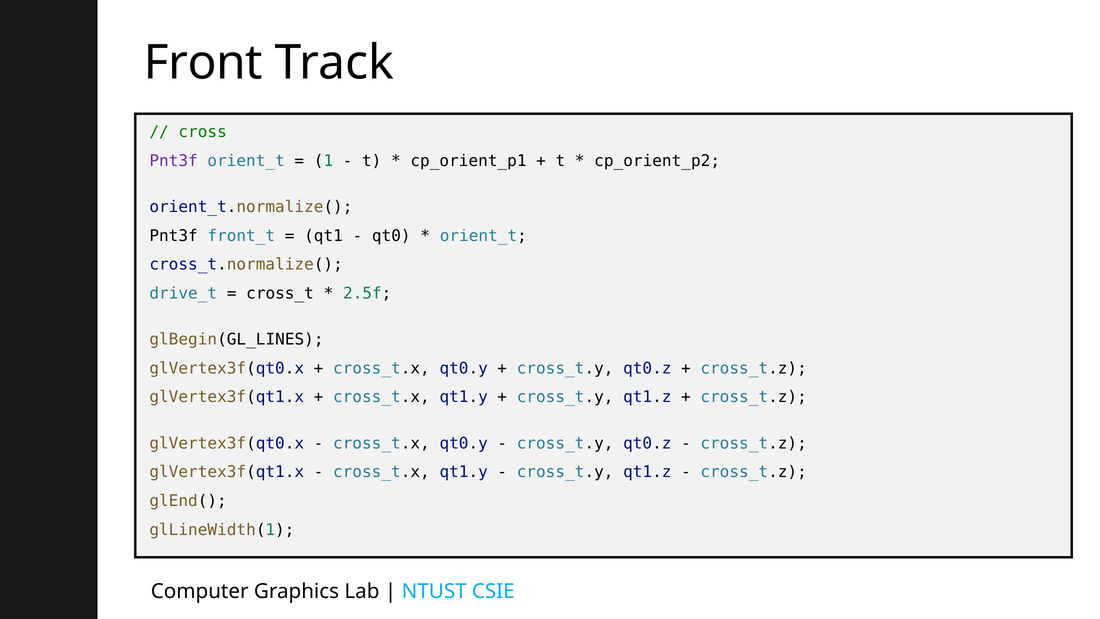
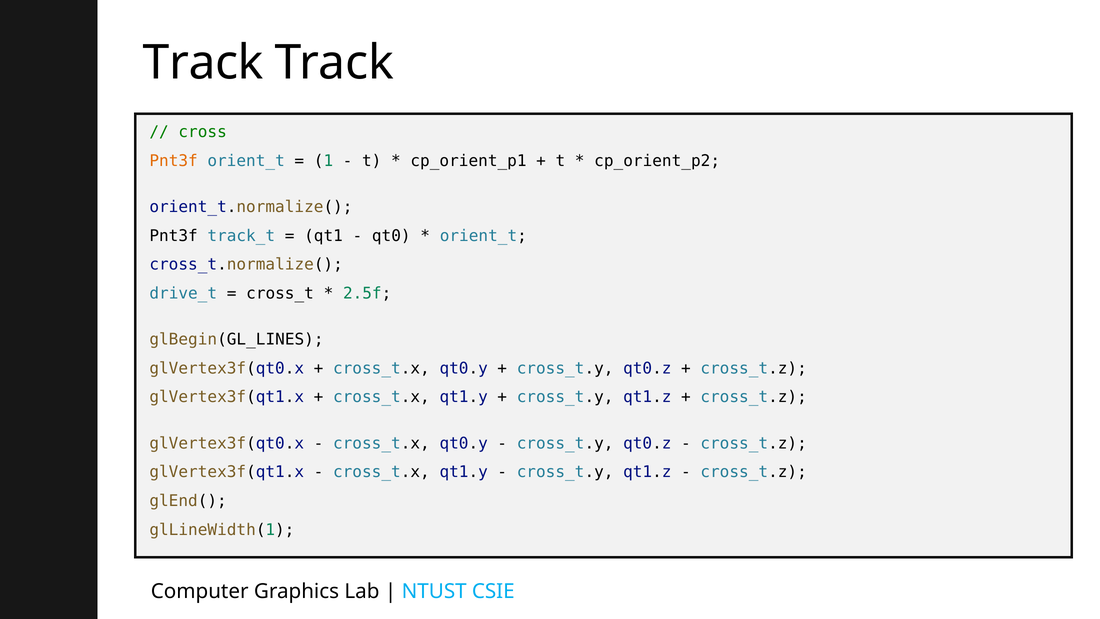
Front: Front -> Track (203, 63)
Pnt3f colour: purple -> orange (174, 161)
front_t: front_t -> track_t (241, 236)
